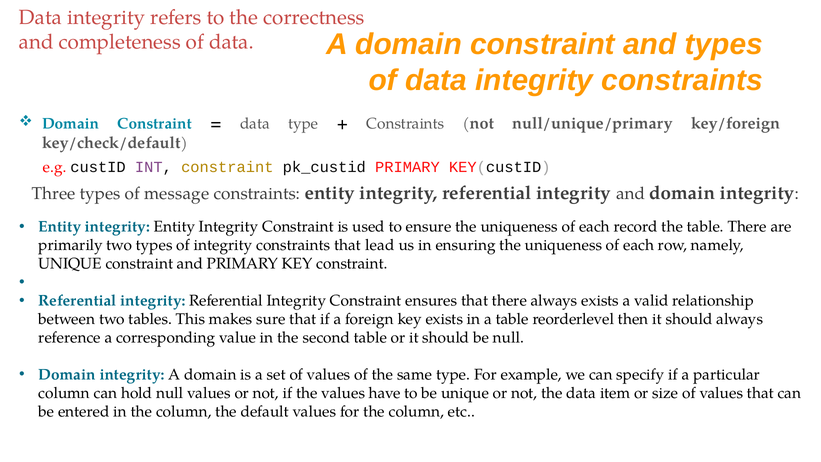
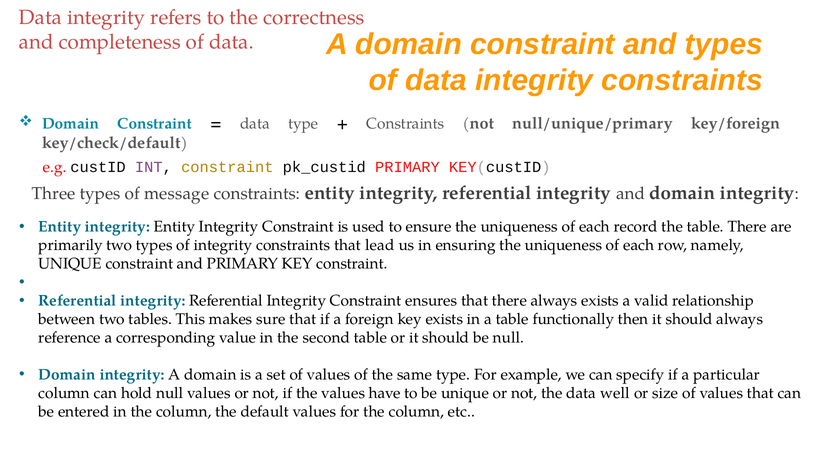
reorderlevel: reorderlevel -> functionally (573, 319)
item: item -> well (615, 393)
